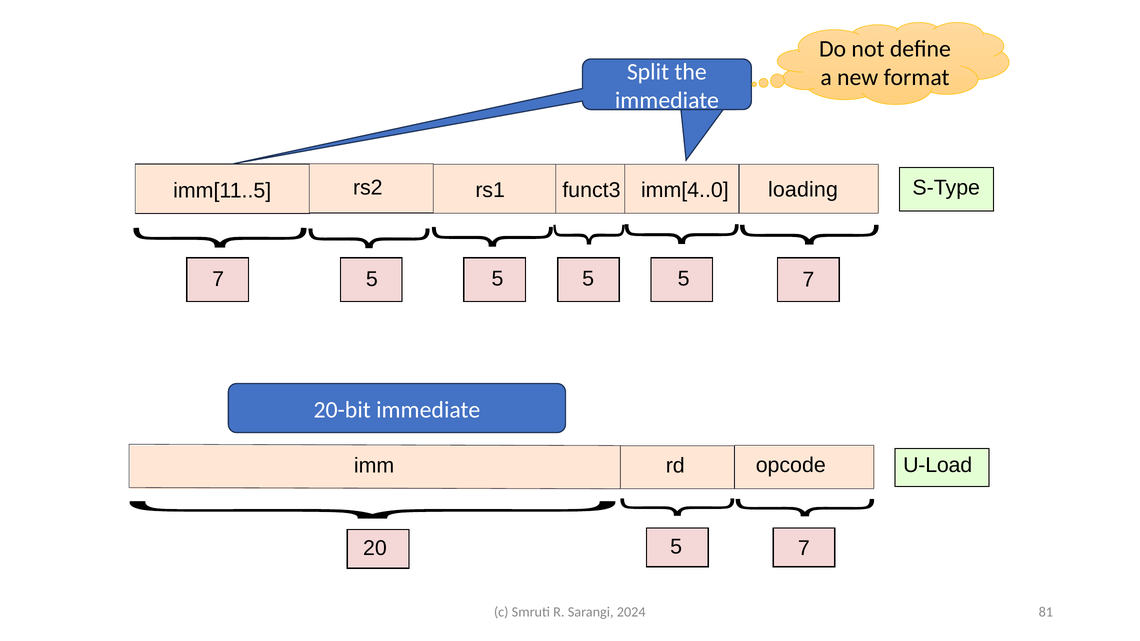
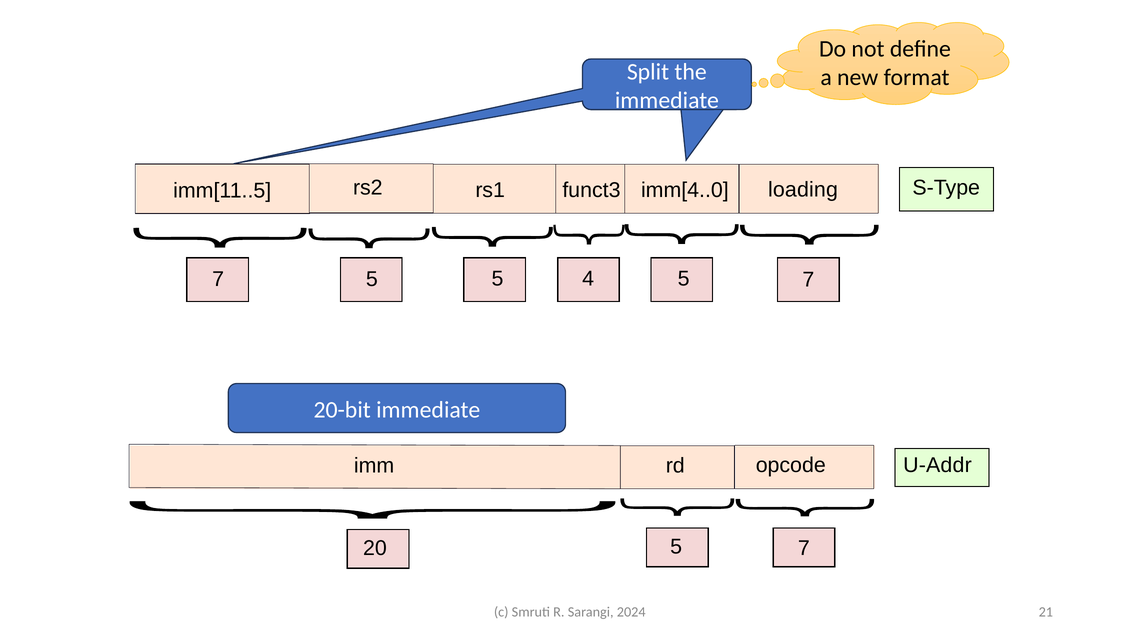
5: 5 -> 4 (588, 279)
U-Load: U-Load -> U-Addr (937, 465)
81: 81 -> 21 (1046, 612)
